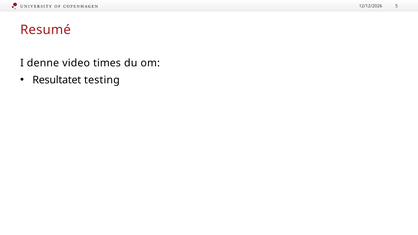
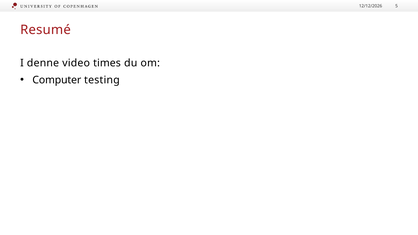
Resultatet: Resultatet -> Computer (57, 80)
